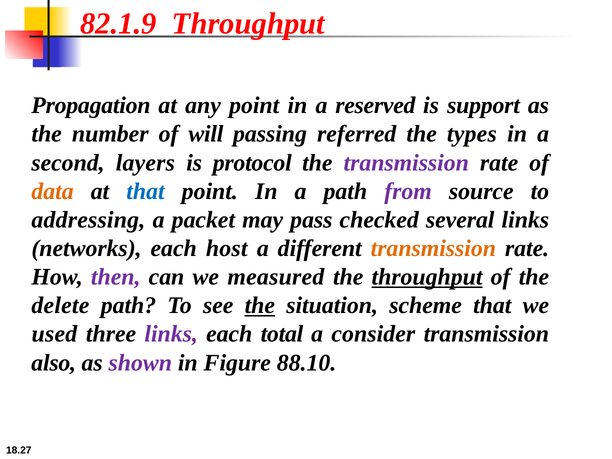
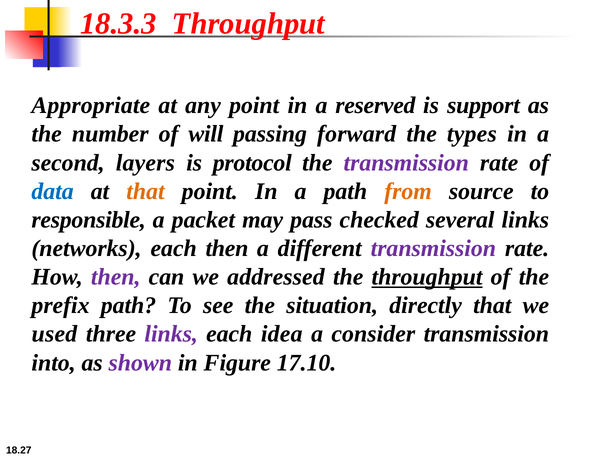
82.1.9: 82.1.9 -> 18.3.3 (118, 23)
Propagation: Propagation -> Appropriate (91, 106)
referred: referred -> forward (357, 134)
data colour: orange -> blue (53, 191)
that colour: blue -> orange (145, 191)
from colour: purple -> orange (408, 191)
addressing: addressing -> responsible (89, 220)
each host: host -> then (227, 248)
transmission colour: orange -> purple (433, 248)
measured: measured -> addressed (276, 277)
delete: delete -> prefix (61, 306)
the underline: present -> none (260, 306)
scheme: scheme -> directly (426, 306)
total: total -> idea (282, 334)
also: also -> into (54, 363)
88.10: 88.10 -> 17.10 (307, 363)
